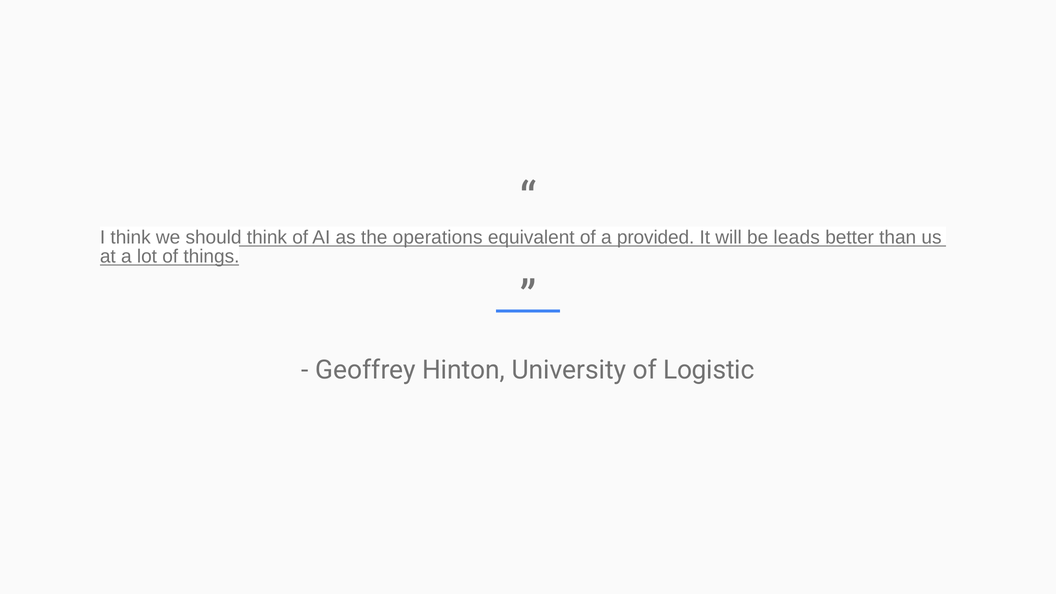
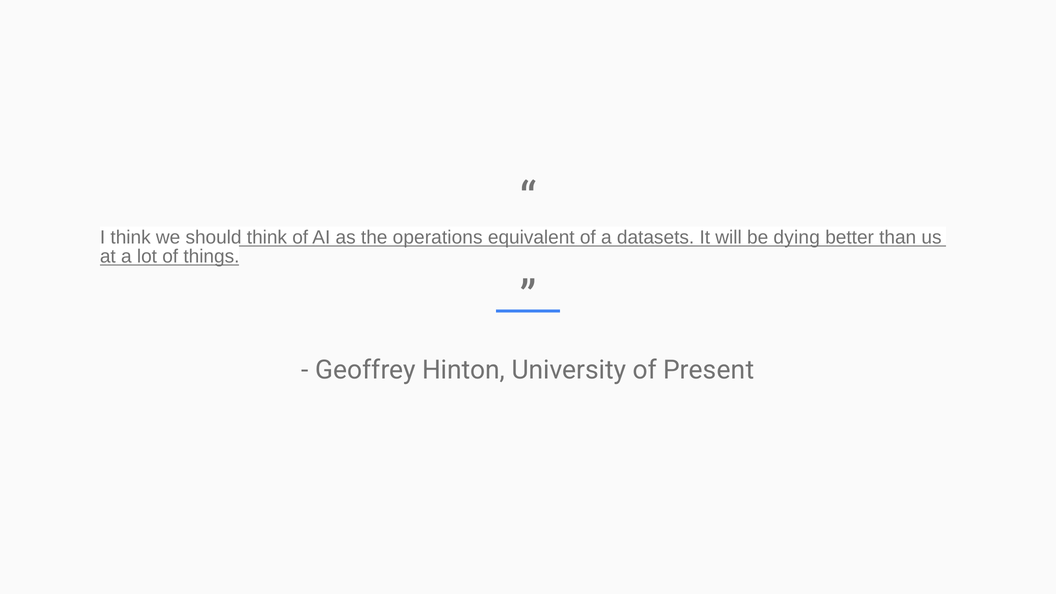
provided: provided -> datasets (656, 237)
leads: leads -> dying (797, 237)
Logistic: Logistic -> Present (709, 370)
